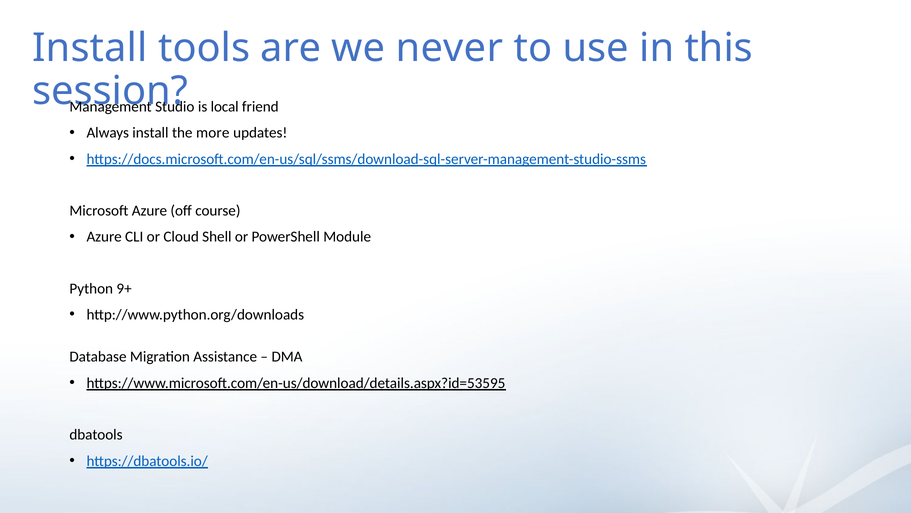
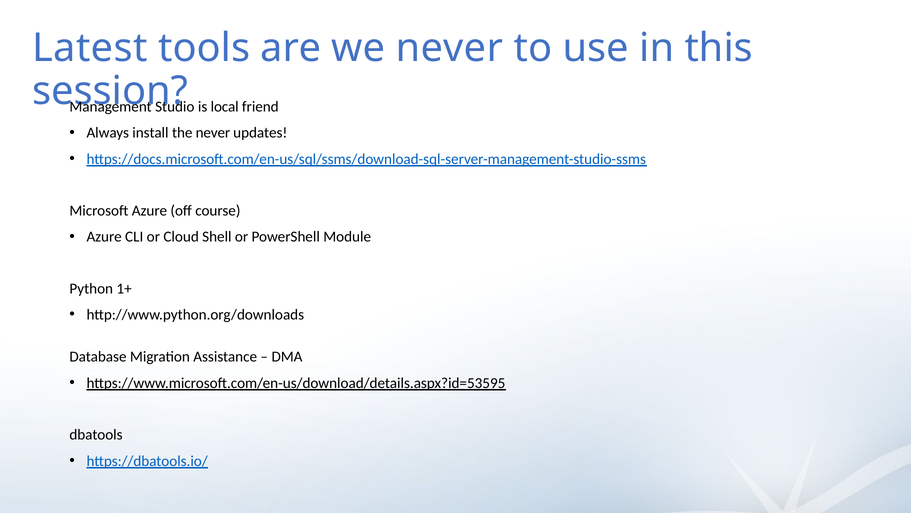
Install: Install -> Latest (90, 48)
the more: more -> never (213, 133)
9+: 9+ -> 1+ (124, 288)
